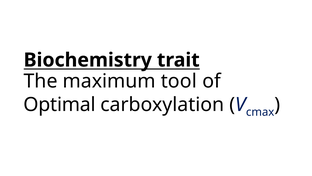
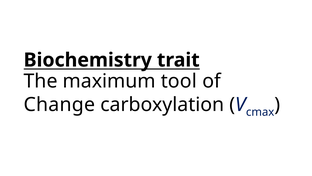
Optimal: Optimal -> Change (59, 104)
